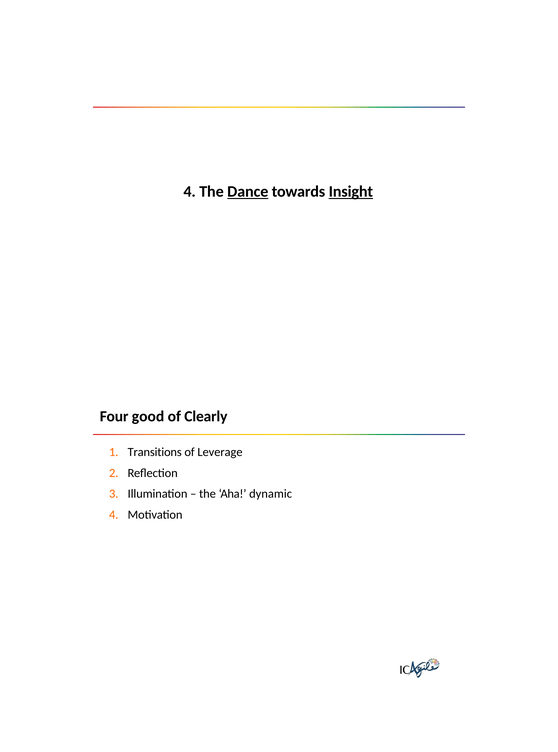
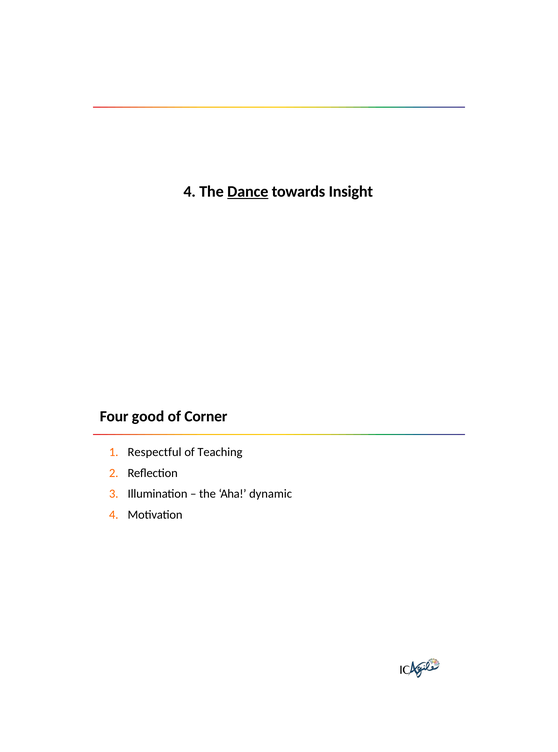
Insight underline: present -> none (351, 191)
Clearly: Clearly -> Corner (206, 416)
Transitions: Transitions -> Respectful (155, 452)
Leverage: Leverage -> Teaching (220, 452)
